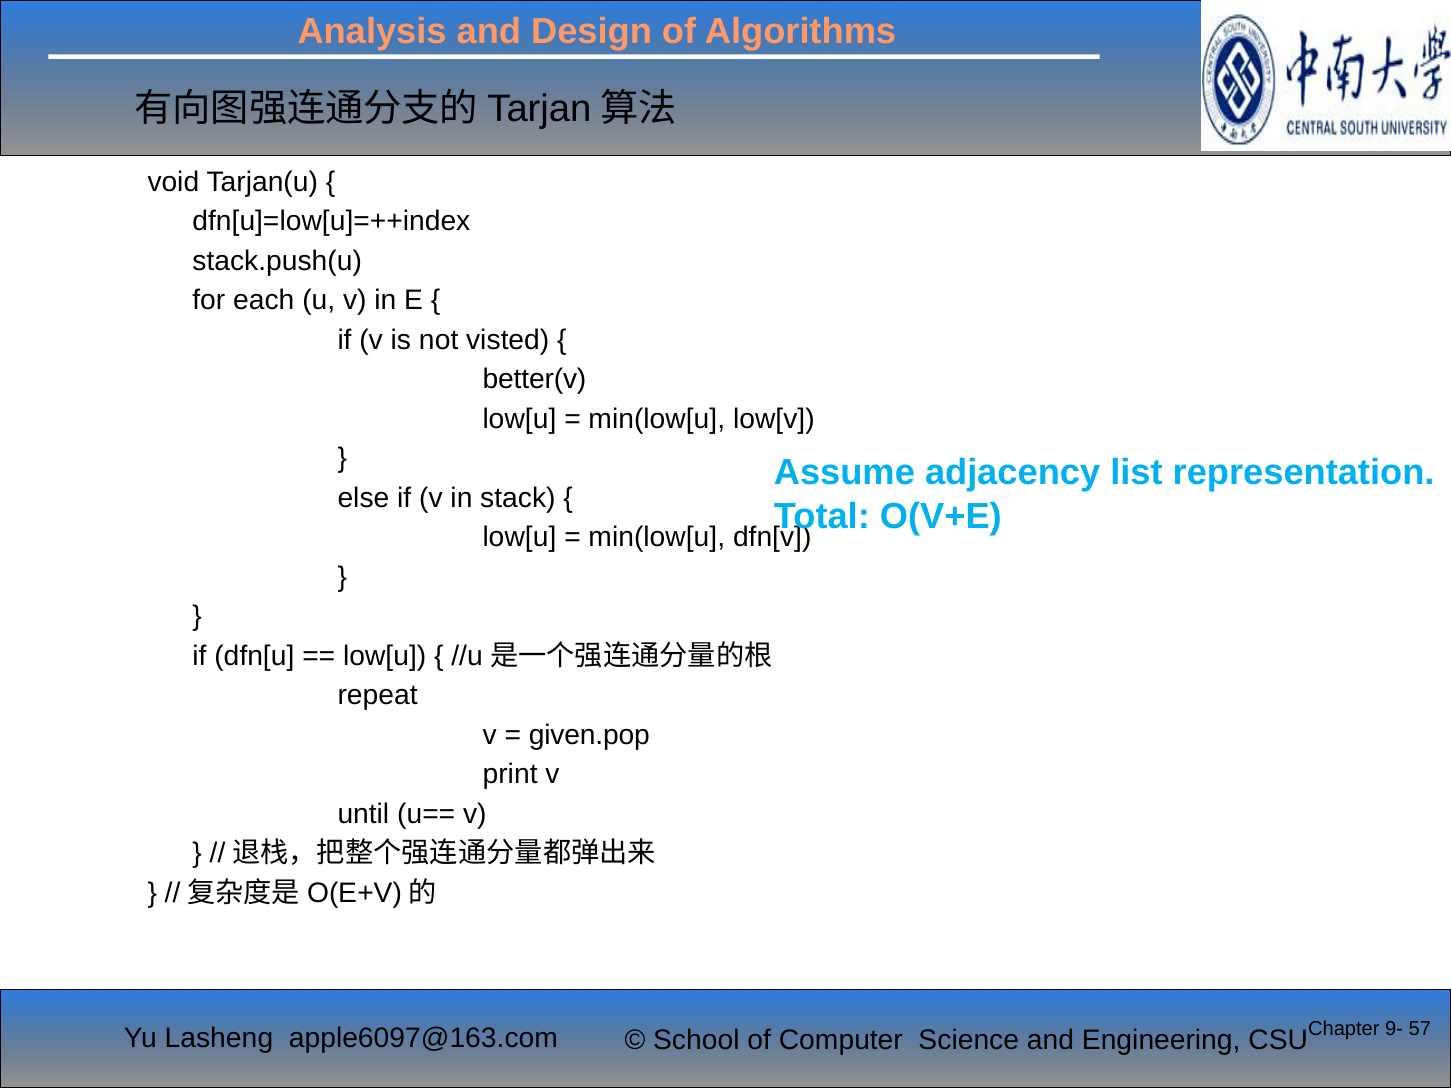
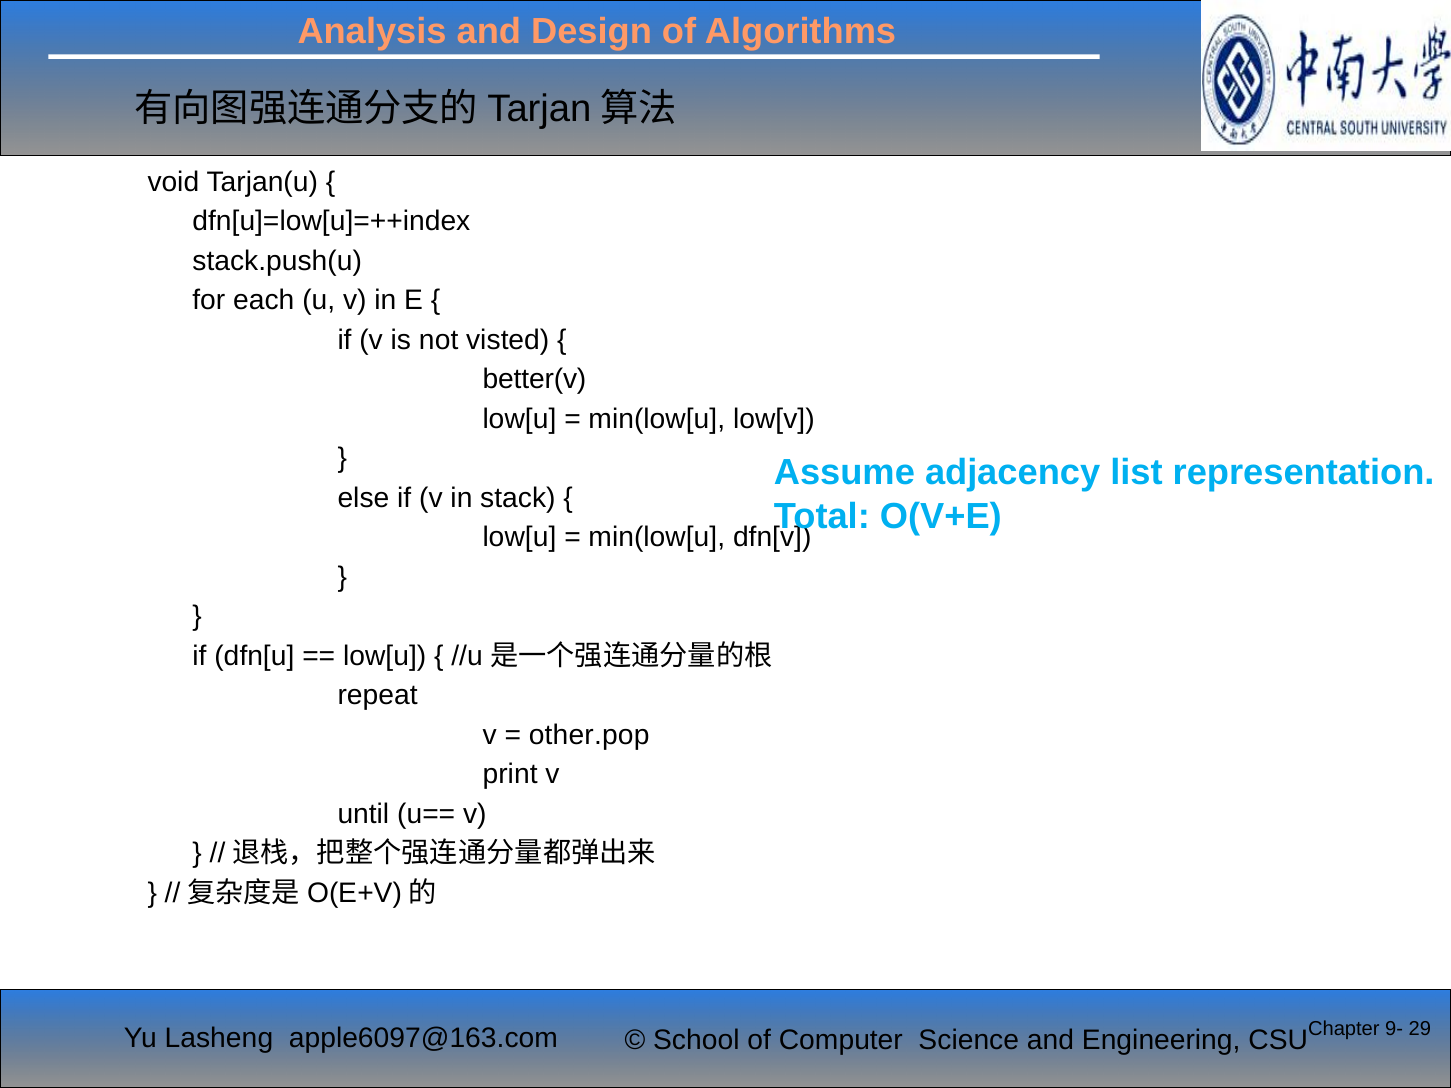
given.pop: given.pop -> other.pop (589, 735)
57: 57 -> 29 (1420, 1029)
